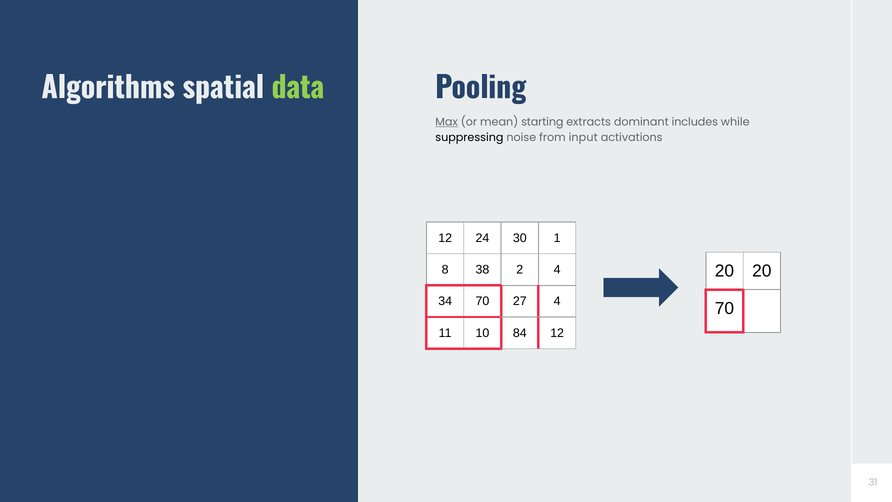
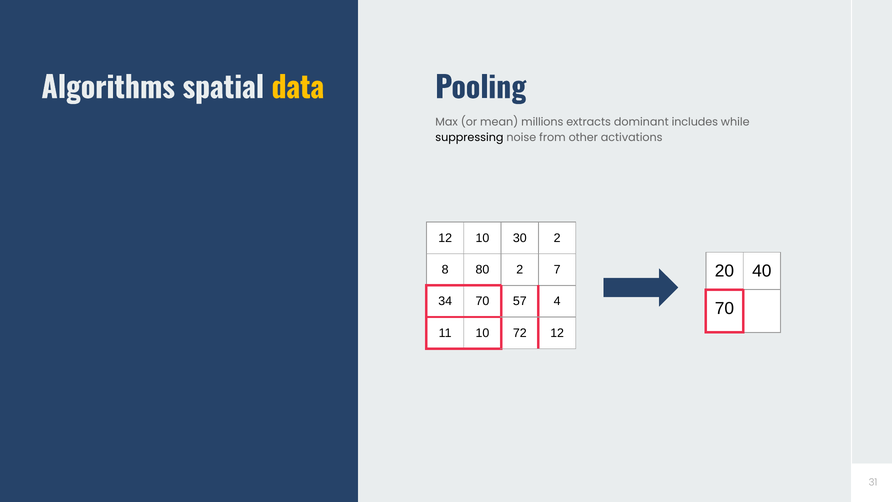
data colour: light green -> yellow (298, 88)
Max underline: present -> none (447, 122)
starting: starting -> millions (542, 122)
input: input -> other (583, 137)
12 24: 24 -> 10 (482, 238)
30 1: 1 -> 2 (557, 238)
20 20: 20 -> 40 (762, 271)
38: 38 -> 80 (482, 270)
2 4: 4 -> 7 (557, 270)
27: 27 -> 57 (520, 301)
84: 84 -> 72 (520, 333)
